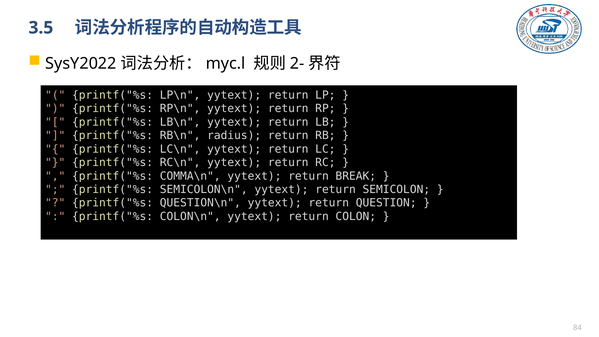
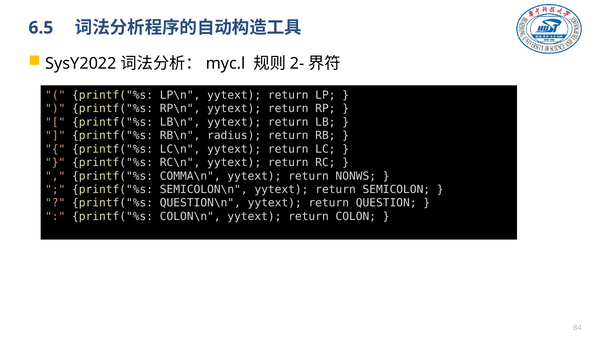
3.5: 3.5 -> 6.5 (41, 28)
BREAK: BREAK -> NONWS (356, 176)
